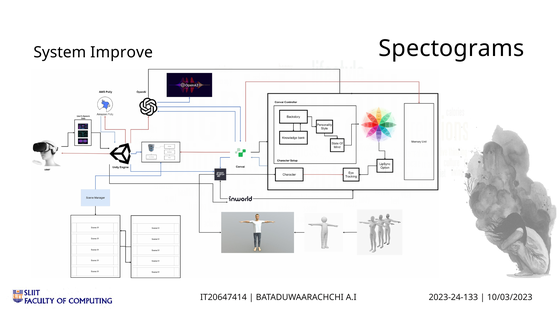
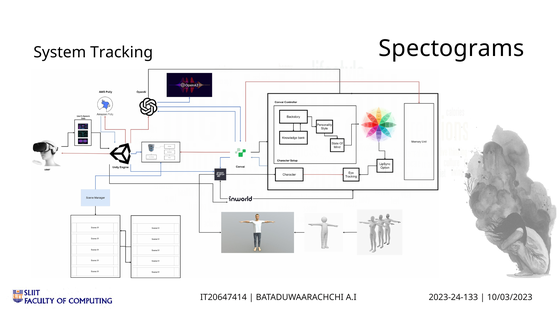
Improve: Improve -> Tracking (122, 52)
